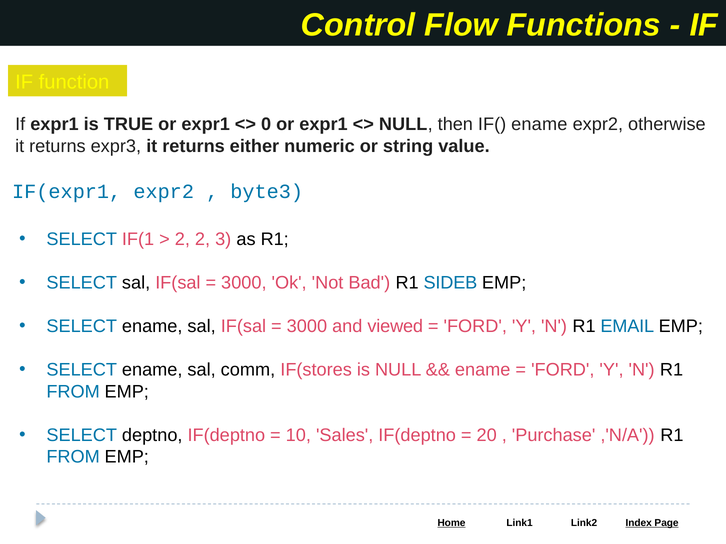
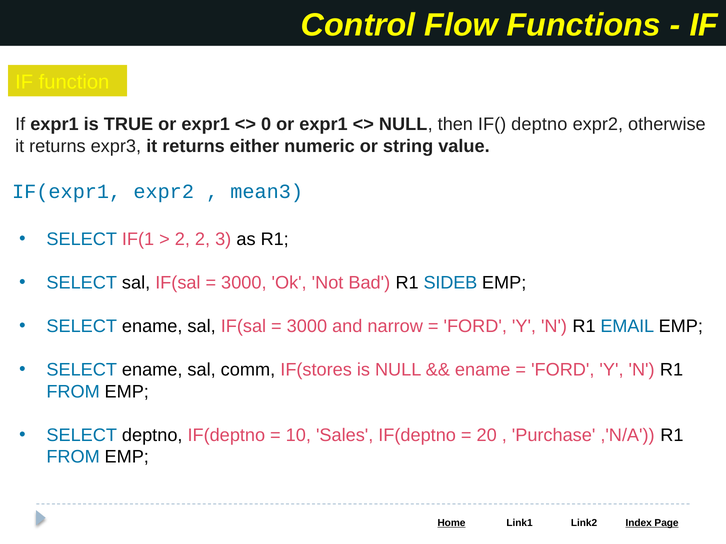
IF( ename: ename -> deptno (539, 125)
byte3: byte3 -> mean3 (267, 192)
viewed: viewed -> narrow (395, 327)
